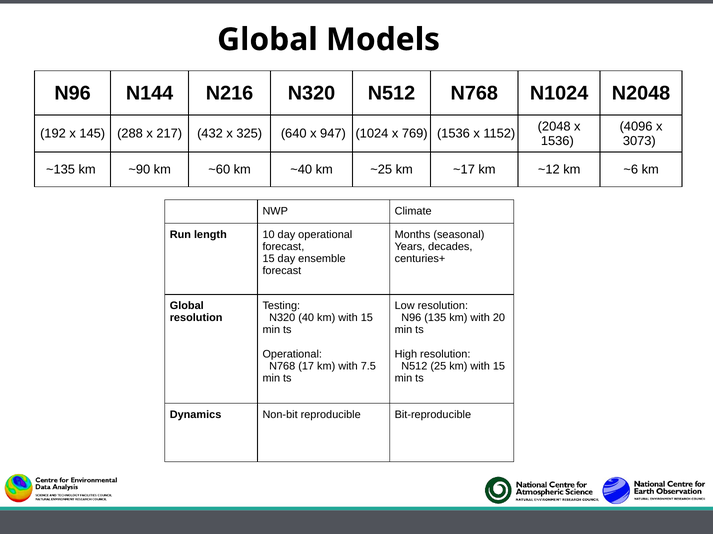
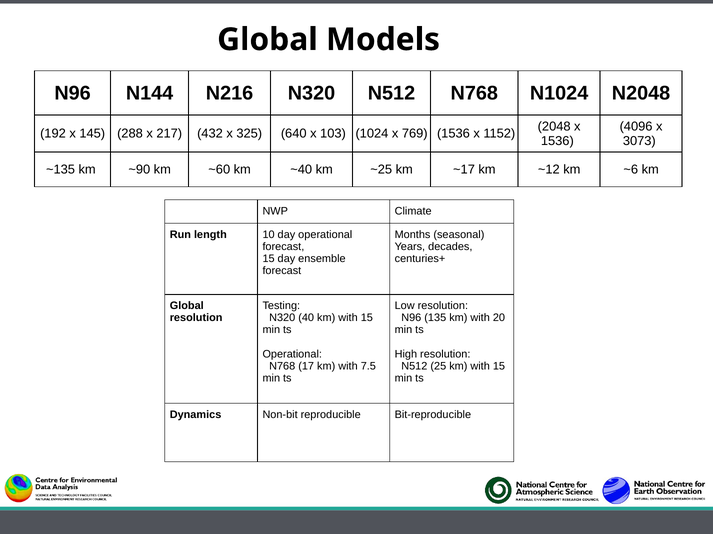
947: 947 -> 103 (333, 134)
